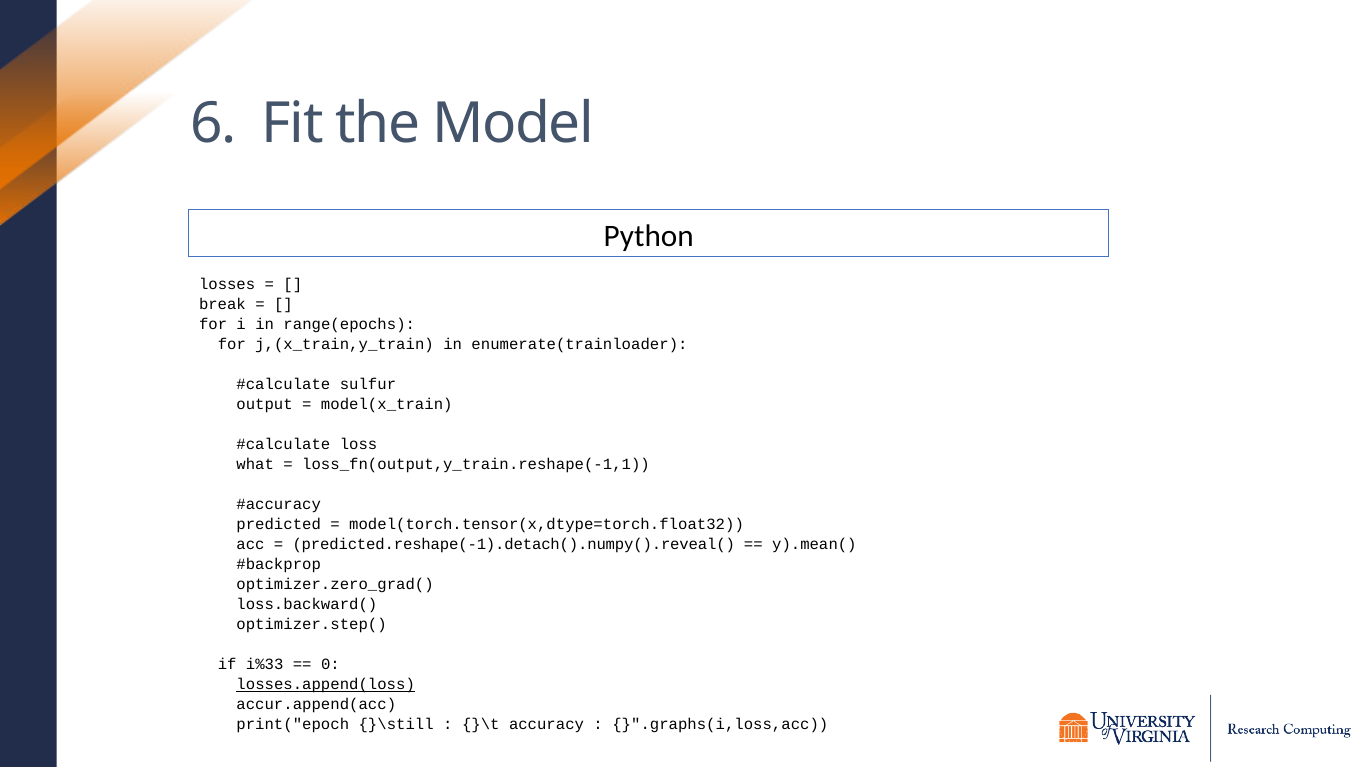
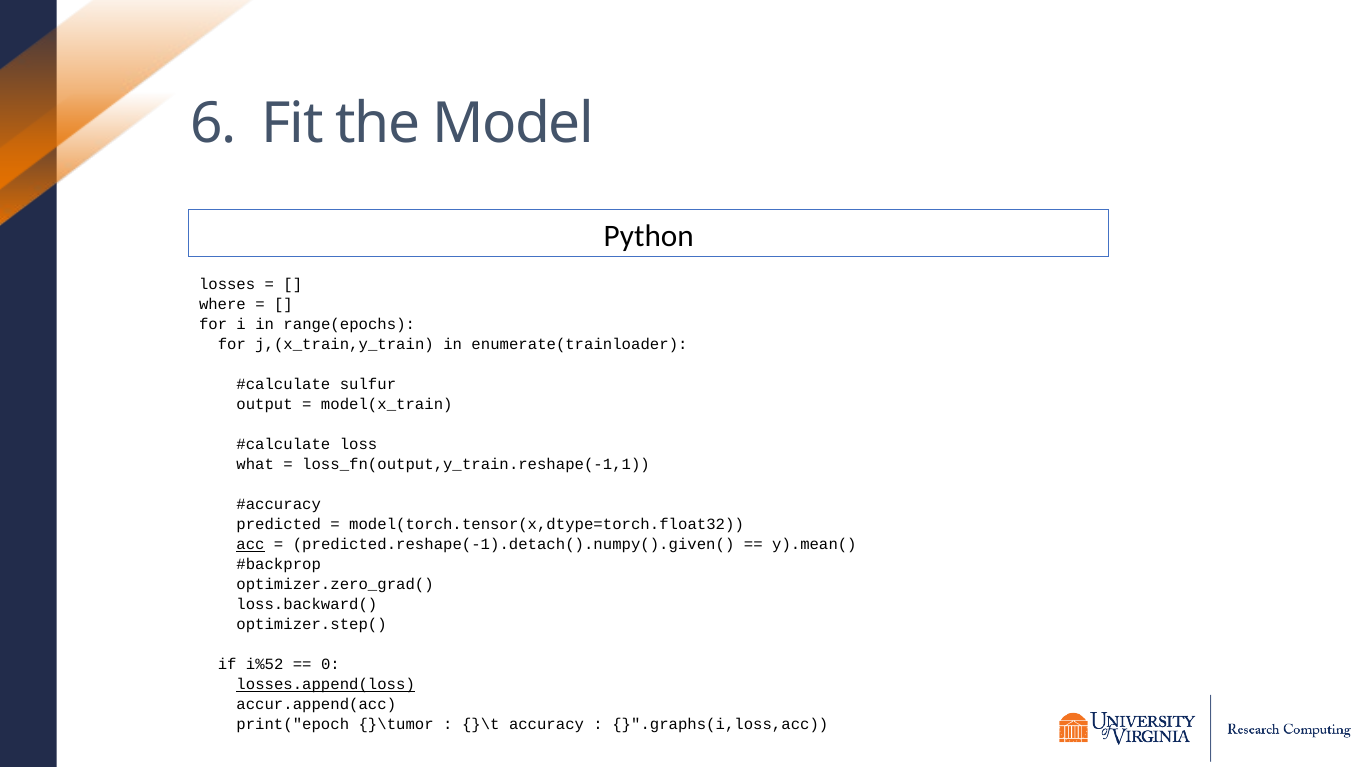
break: break -> where (222, 304)
acc underline: none -> present (251, 544)
predicted.reshape(-1).detach().numpy().reveal(: predicted.reshape(-1).detach().numpy().reveal( -> predicted.reshape(-1).detach().numpy().given( (514, 544)
i%33: i%33 -> i%52 (265, 664)
}\still: }\still -> }\tumor (396, 724)
